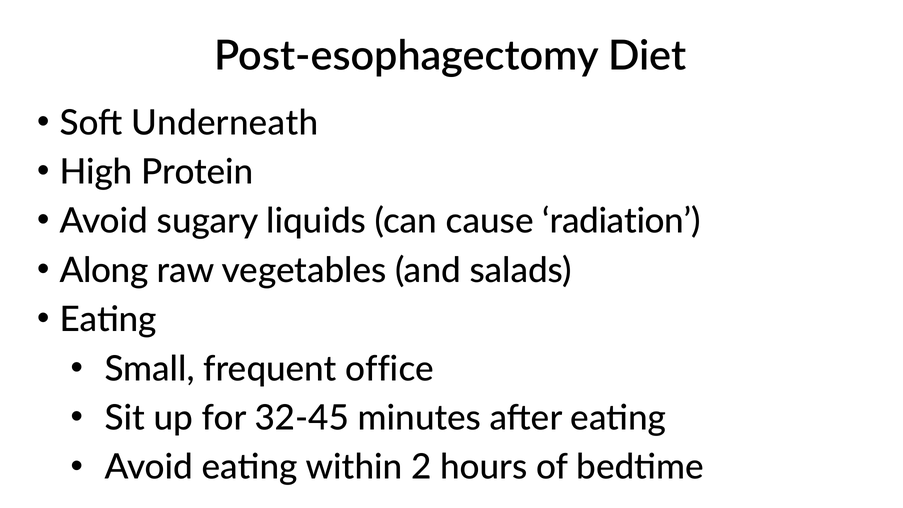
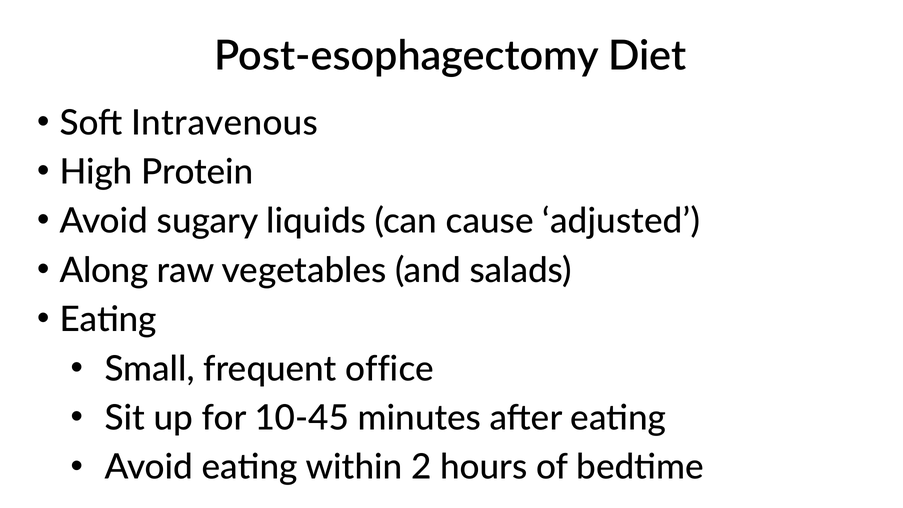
Underneath: Underneath -> Intravenous (225, 123)
radiation: radiation -> adjusted (621, 221)
32-45: 32-45 -> 10-45 (302, 418)
